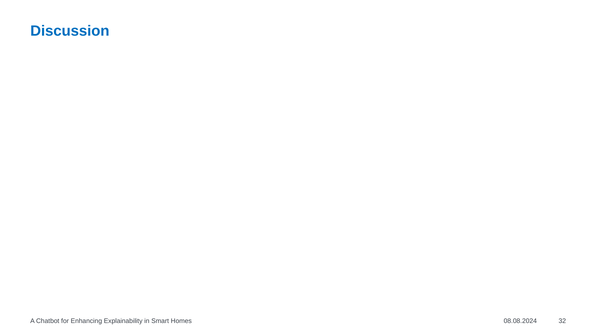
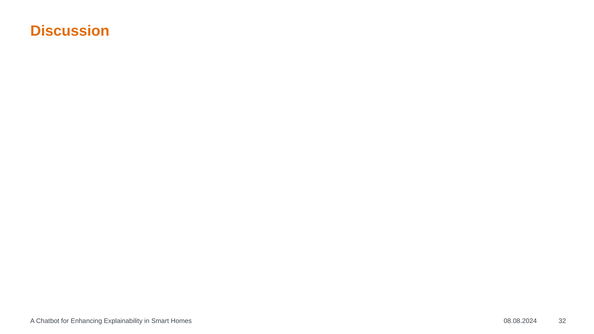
Discussion colour: blue -> orange (70, 31)
